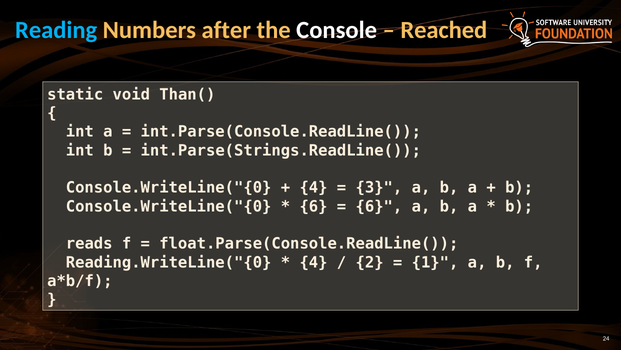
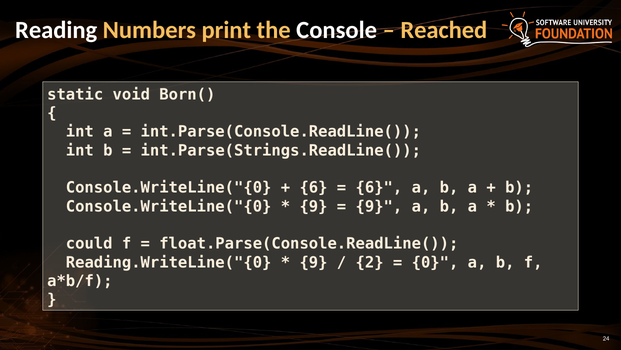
Reading colour: light blue -> white (56, 30)
after: after -> print (226, 30)
Than(: Than( -> Born( (187, 94)
4: 4 -> 6 (314, 187)
3: 3 -> 6 (379, 187)
6: 6 -> 9 (314, 206)
6: 6 -> 9 (379, 206)
reads: reads -> could (89, 243)
4: 4 -> 9 (314, 262)
1: 1 -> 0 (435, 262)
